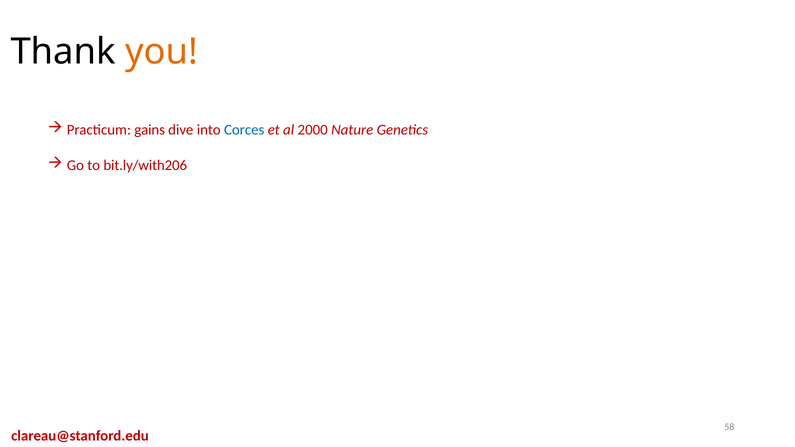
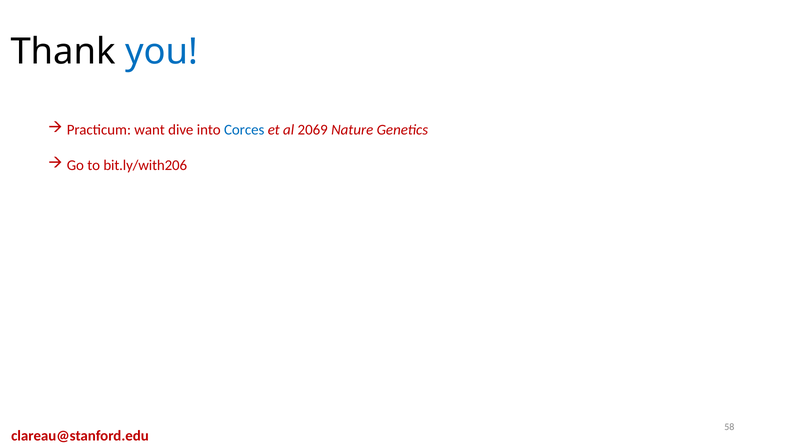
you colour: orange -> blue (162, 52)
gains: gains -> want (150, 130)
2000: 2000 -> 2069 (313, 130)
